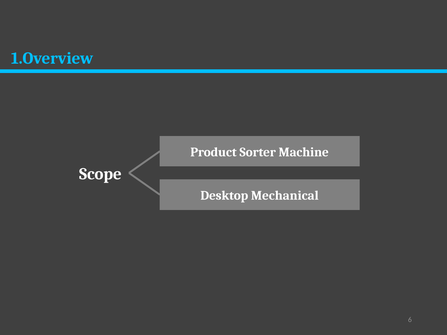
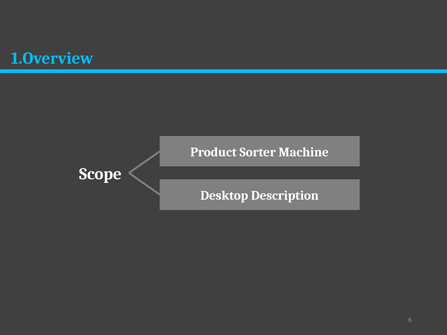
Mechanical: Mechanical -> Description (285, 196)
